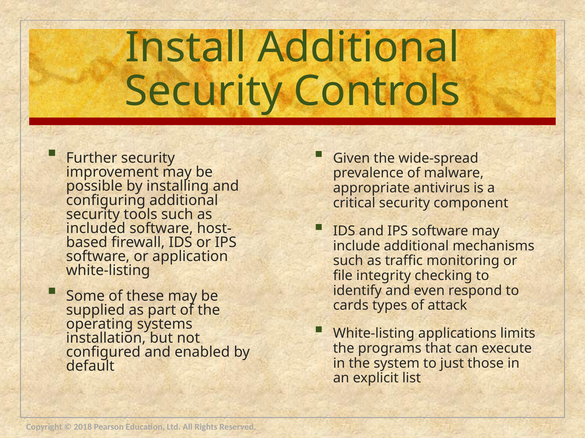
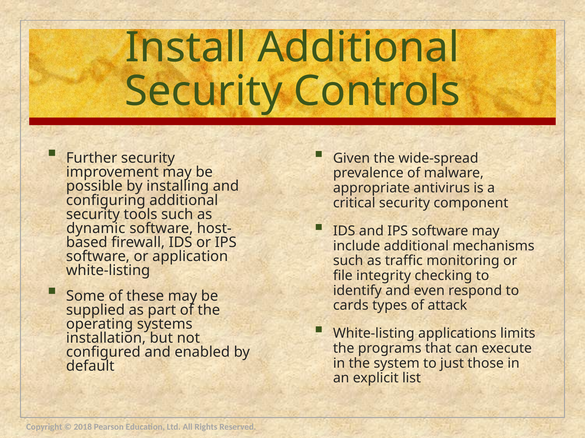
included: included -> dynamic (96, 229)
